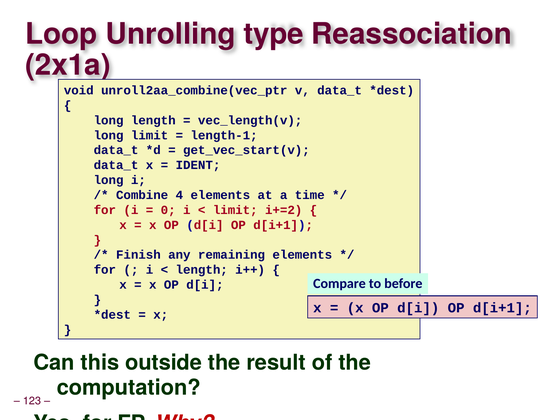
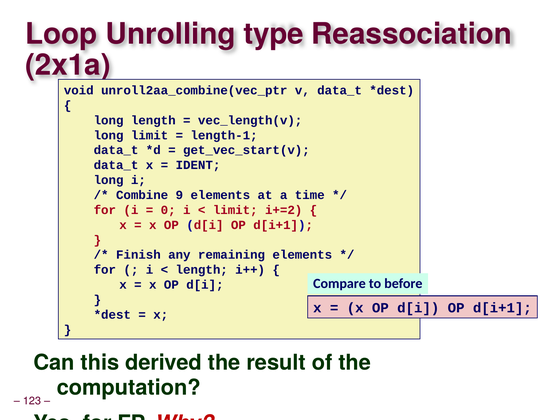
4: 4 -> 9 (179, 195)
outside: outside -> derived (164, 362)
